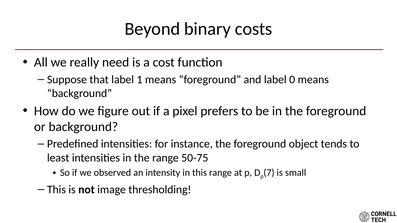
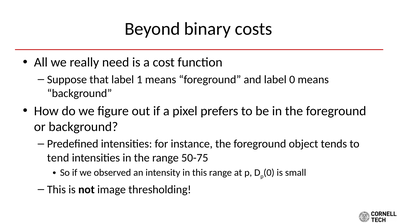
least: least -> tend (58, 158)
p 7: 7 -> 0 (269, 173)
